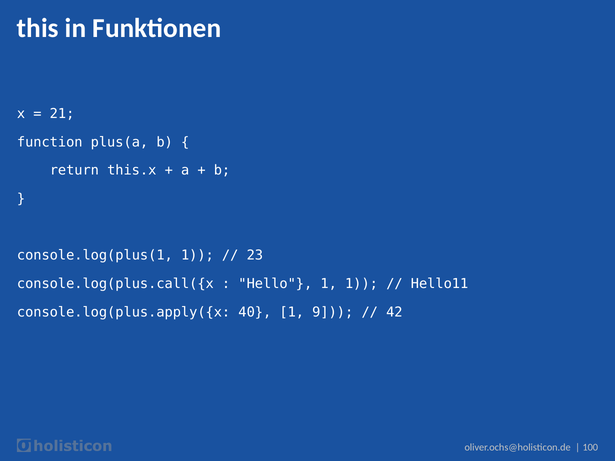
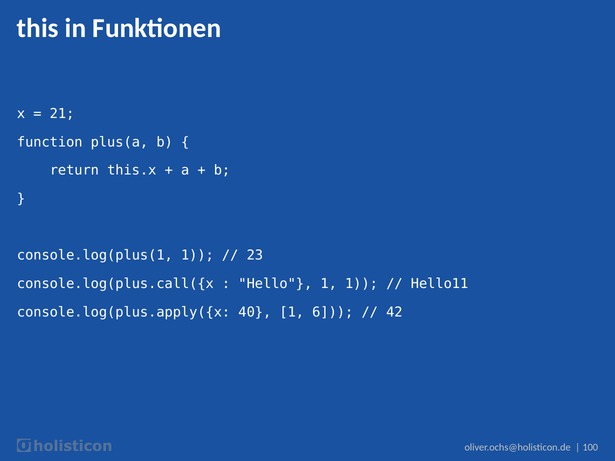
9: 9 -> 6 (333, 312)
